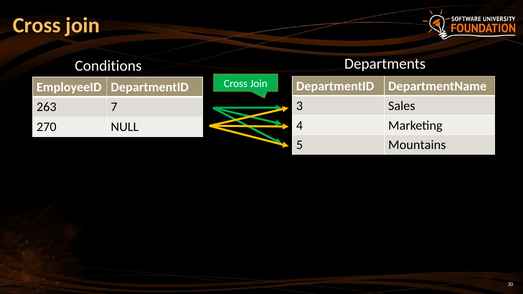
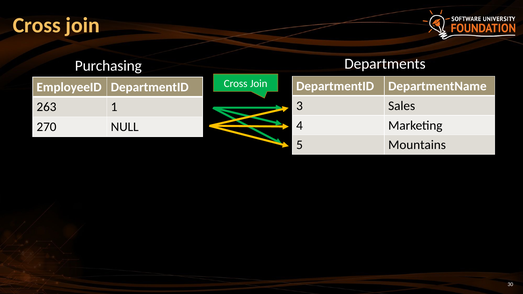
Conditions: Conditions -> Purchasing (108, 66)
7: 7 -> 1 (114, 107)
